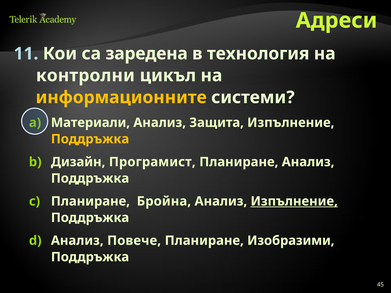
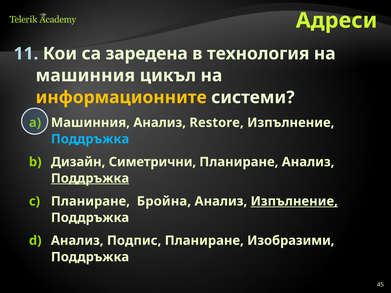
контролни: контролни -> машинния (85, 76)
Материали: Материали -> Машинния (90, 123)
Защита: Защита -> Restore (217, 123)
Поддръжка colour: yellow -> light blue (90, 139)
Програмист: Програмист -> Симетрични (152, 162)
Поддръжка underline: none -> present (90, 178)
Повече: Повече -> Подпис (134, 241)
